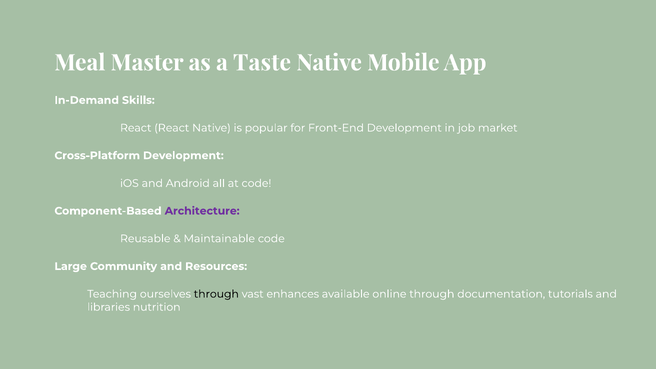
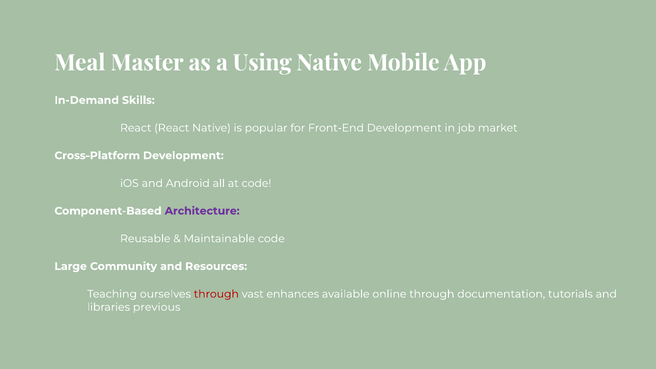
Taste: Taste -> Using (262, 63)
through colour: black -> red (216, 294)
nutrition: nutrition -> previous (157, 307)
